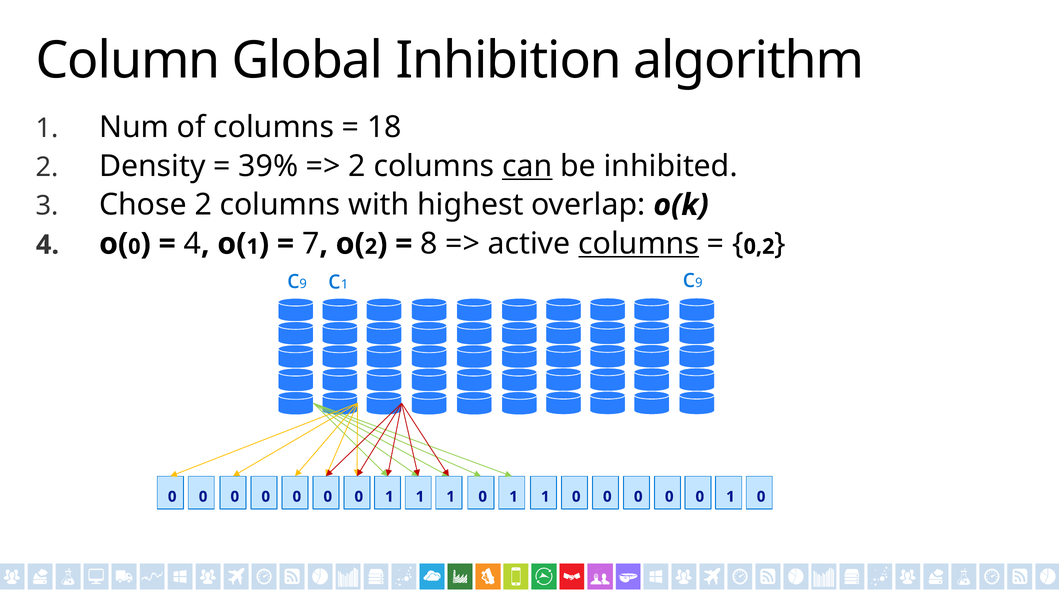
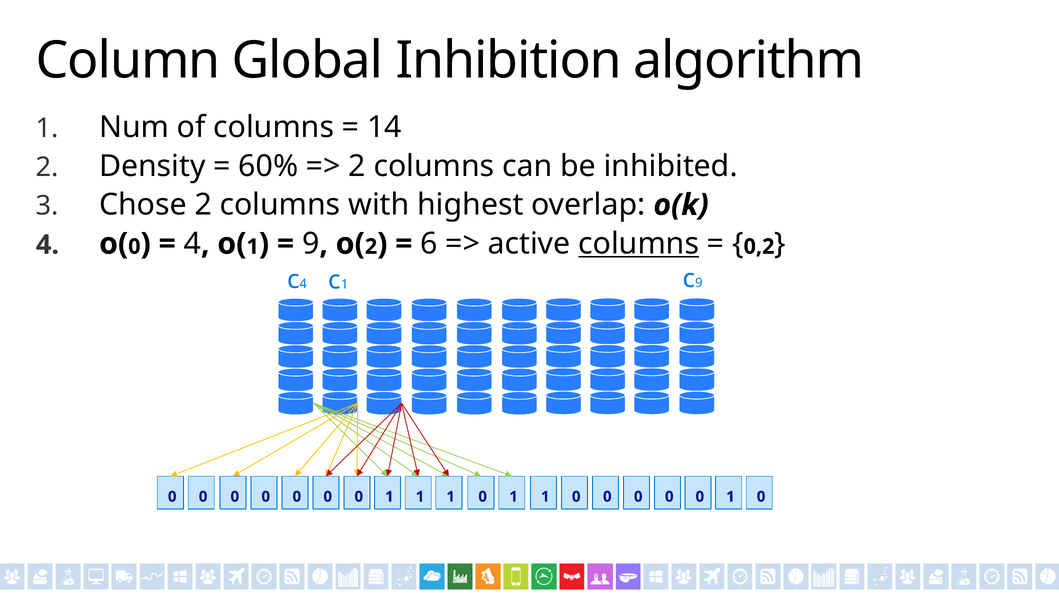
18: 18 -> 14 (384, 127)
39%: 39% -> 60% (268, 166)
can underline: present -> none (527, 166)
7: 7 -> 9 (311, 244)
8: 8 -> 6 (429, 244)
9: 9 -> 4 (303, 284)
